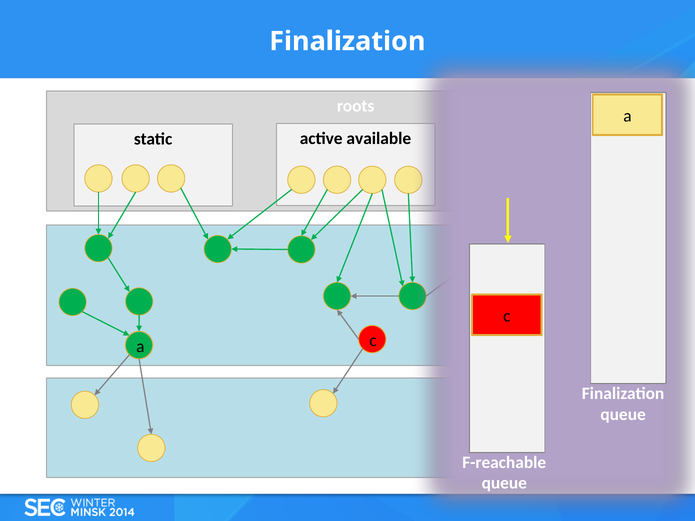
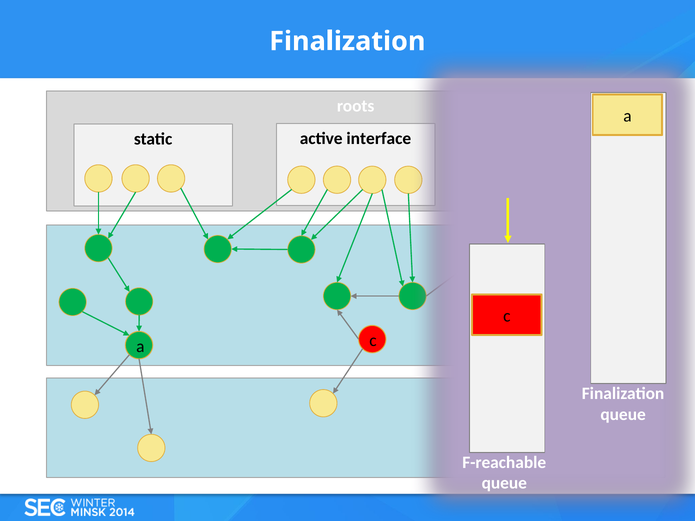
available: available -> interface (379, 139)
